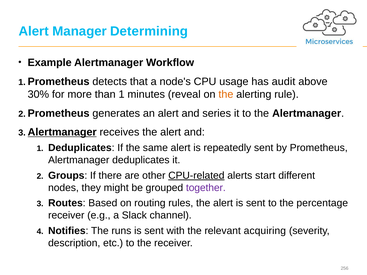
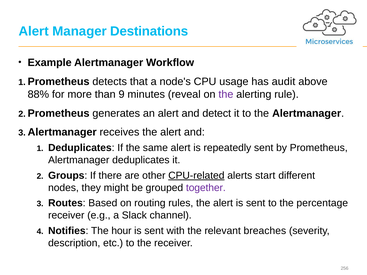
Determining: Determining -> Destinations (149, 31)
30%: 30% -> 88% (38, 94)
than 1: 1 -> 9 (122, 94)
the colour: orange -> purple (226, 94)
series: series -> detect (217, 113)
Alertmanager underline: present -> none (62, 132)
runs: runs -> hour (121, 231)
acquiring: acquiring -> breaches (265, 231)
